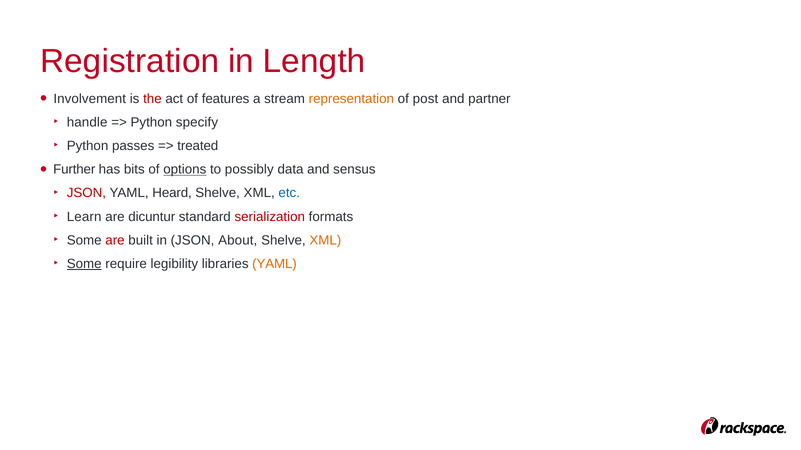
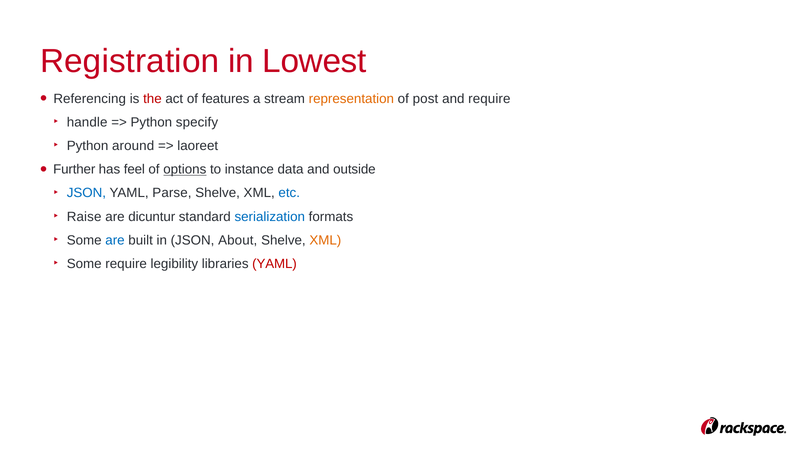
Length: Length -> Lowest (314, 61)
Involvement: Involvement -> Referencing (90, 99)
and partner: partner -> require (489, 99)
passes: passes -> around (133, 146)
treated: treated -> laoreet (198, 146)
bits: bits -> feel (134, 170)
possibly: possibly -> instance (249, 170)
sensus: sensus -> outside (354, 170)
JSON colour: red -> blue (86, 193)
Heard: Heard -> Parse (172, 193)
Learn: Learn -> Raise (84, 217)
serialization colour: red -> blue (270, 217)
are colour: red -> blue (115, 241)
Some underline: present -> none (84, 264)
YAML colour: orange -> red (274, 264)
